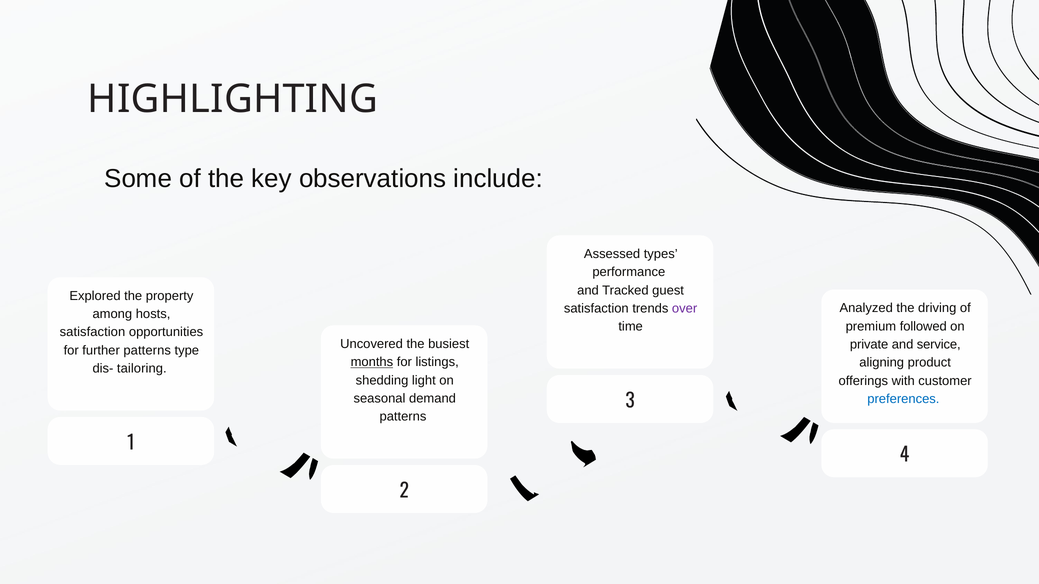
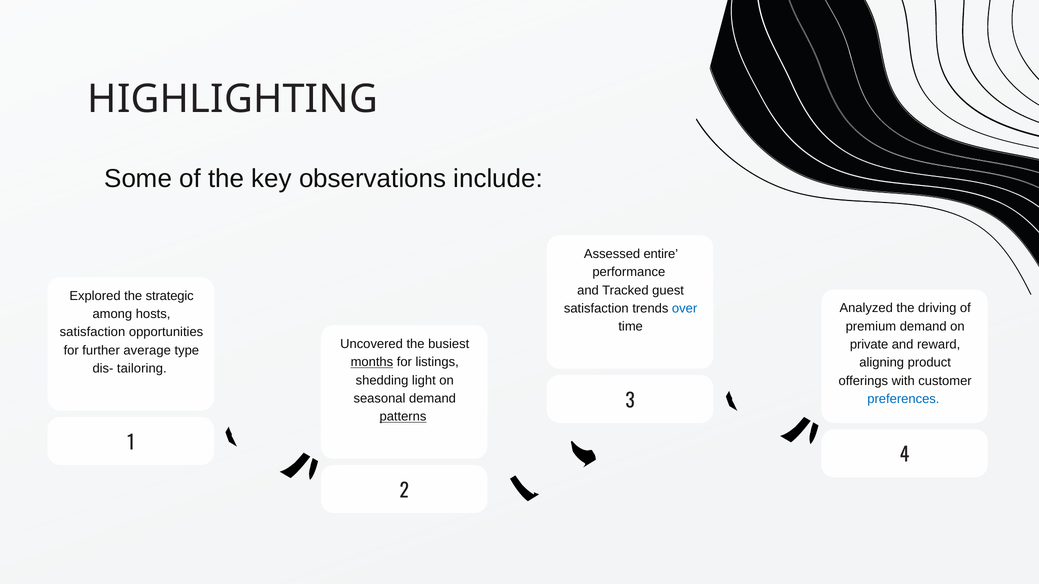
types: types -> entire (661, 254)
property: property -> strategic (170, 296)
over colour: purple -> blue (685, 309)
premium followed: followed -> demand (923, 327)
service: service -> reward (939, 345)
further patterns: patterns -> average (147, 351)
patterns underline: none -> present (403, 417)
